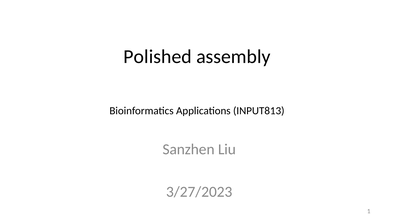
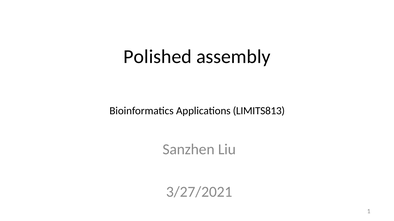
INPUT813: INPUT813 -> LIMITS813 (259, 111)
3/27/2023: 3/27/2023 -> 3/27/2021 (199, 193)
